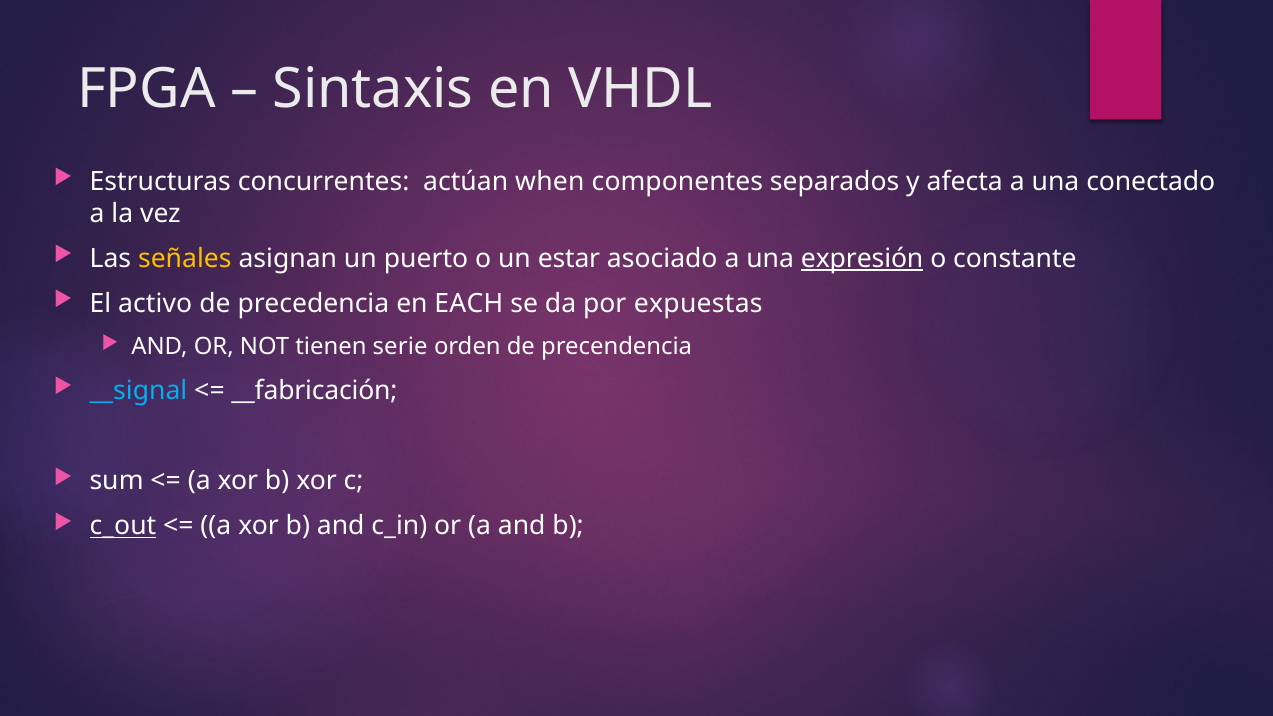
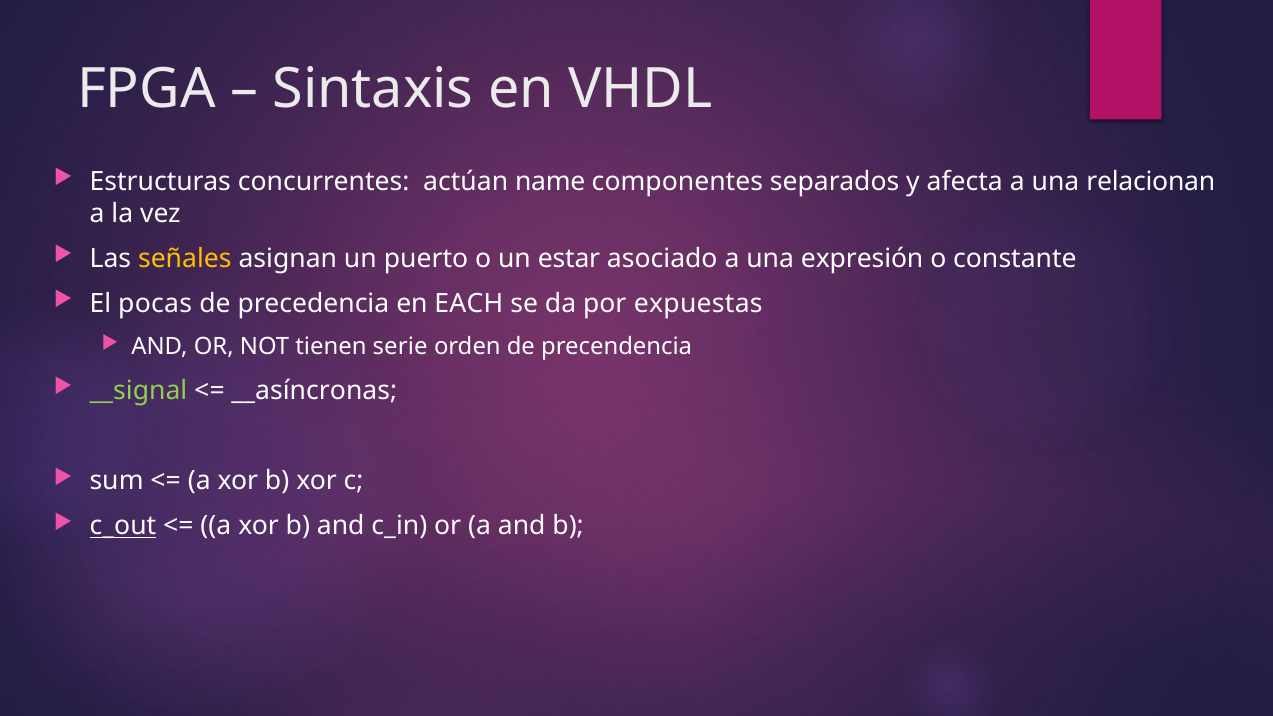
when: when -> name (550, 182)
conectado: conectado -> relacionan (1151, 182)
expresión underline: present -> none (862, 259)
activo: activo -> pocas (155, 304)
__signal colour: light blue -> light green (138, 391)
__fabricación: __fabricación -> __asíncronas (314, 391)
